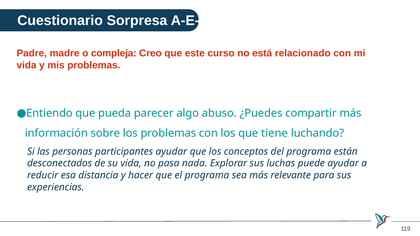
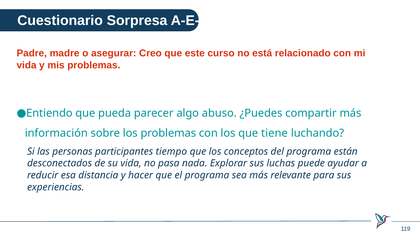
compleja: compleja -> asegurar (114, 53)
participantes ayudar: ayudar -> tiempo (171, 152)
